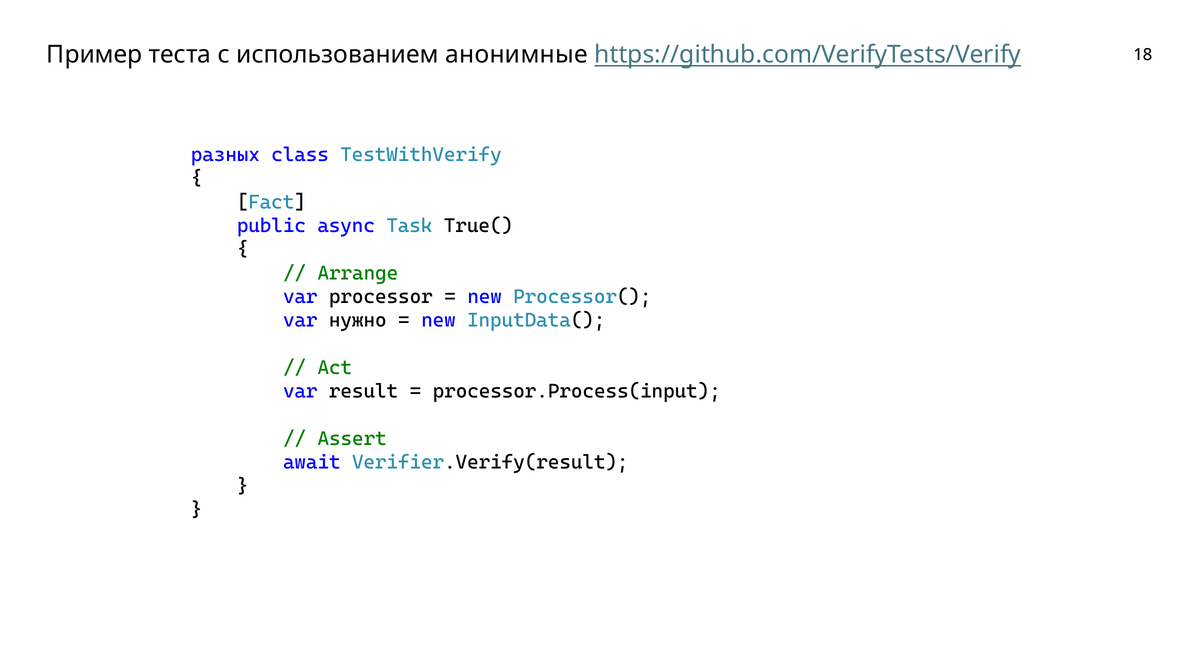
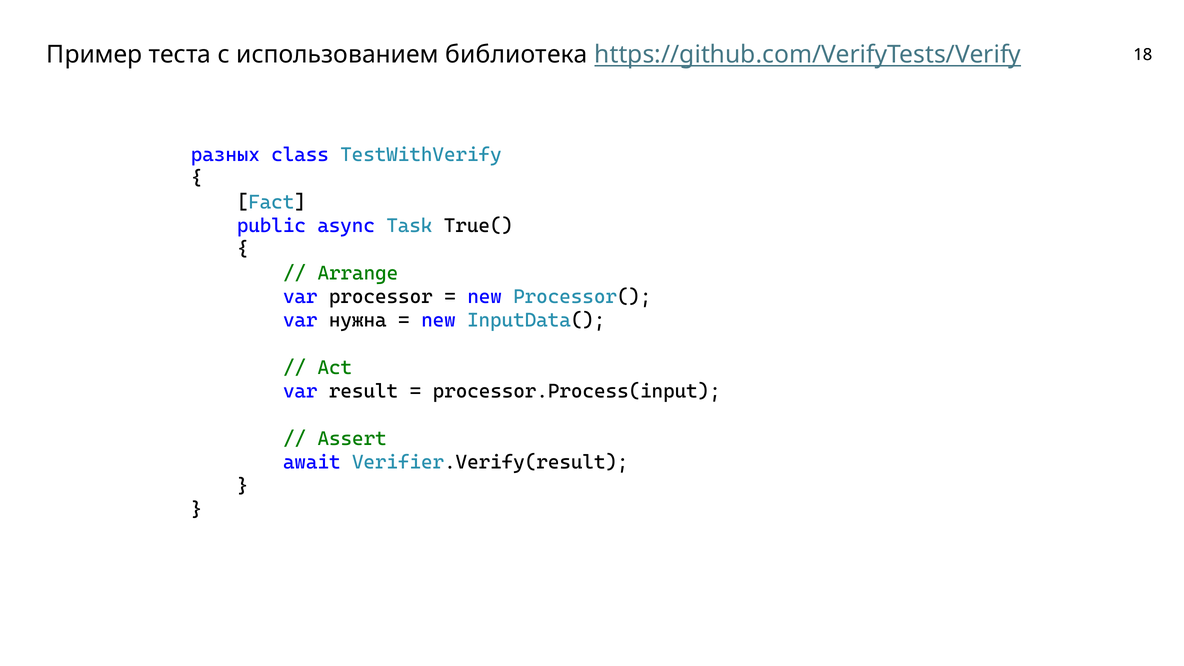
анонимные: анонимные -> библиотека (517, 54)
нужно: нужно -> нужна (358, 320)
